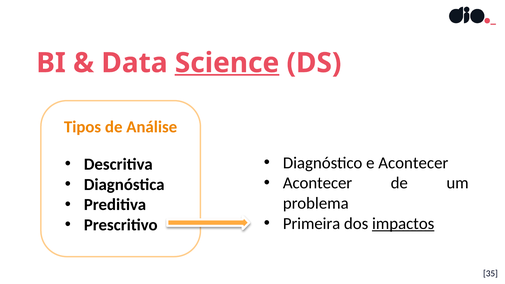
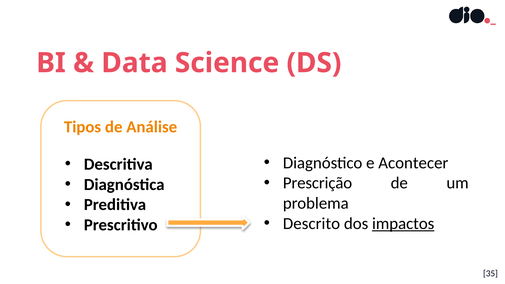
Science underline: present -> none (227, 63)
Acontecer: Acontecer -> Prescrição (318, 183)
Primeira: Primeira -> Descrito (311, 224)
